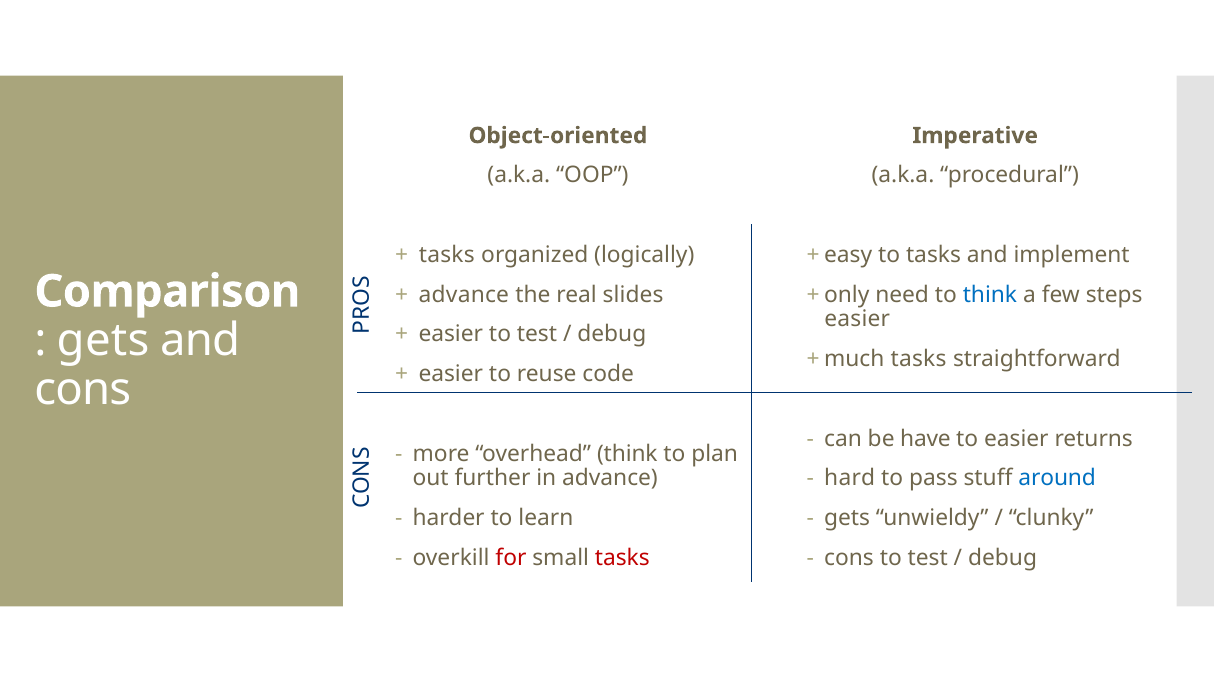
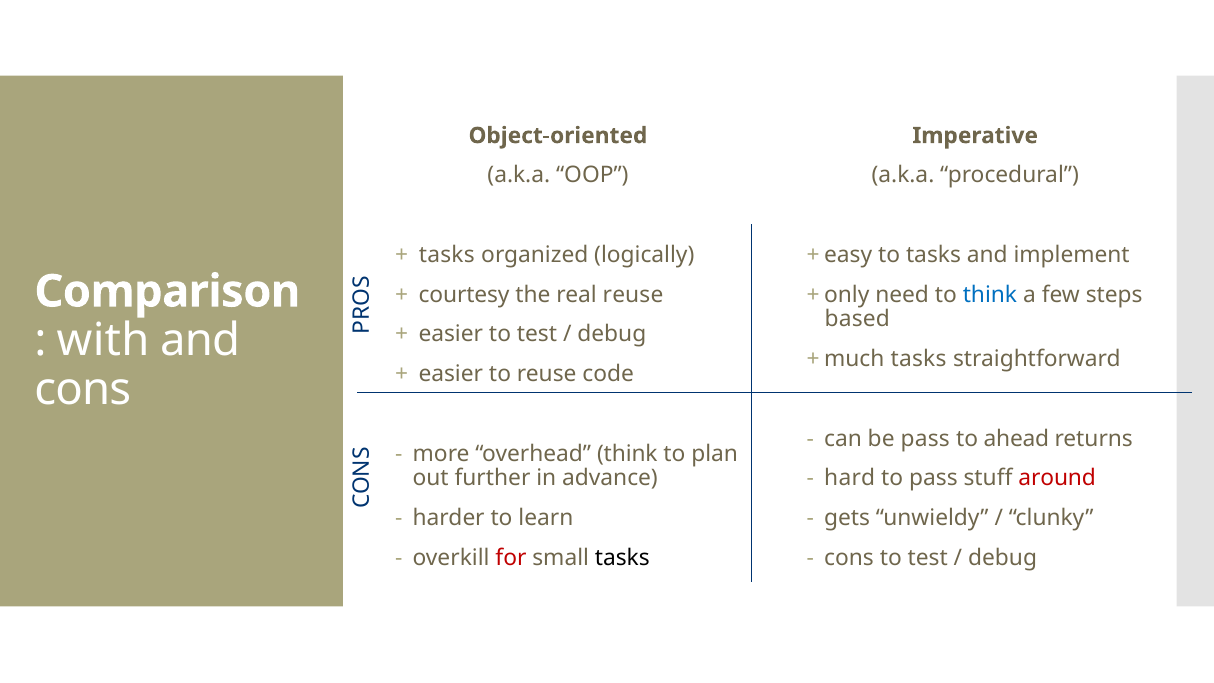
advance: advance -> courtesy (464, 295)
real slides: slides -> reuse (633, 295)
easier: easier -> based (857, 319)
gets: gets -> with (103, 341)
be have: have -> pass (925, 438)
to easier: easier -> ahead (1016, 438)
around colour: blue -> red (1057, 478)
tasks colour: red -> black (622, 558)
